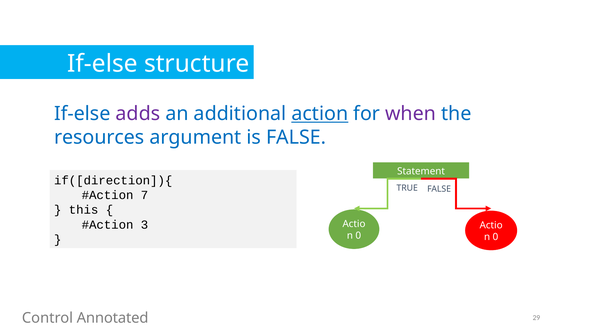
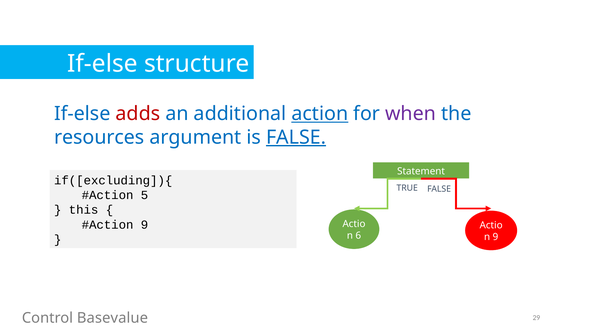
adds colour: purple -> red (138, 114)
FALSE underline: none -> present (296, 137)
if([direction]){: if([direction]){ -> if([excluding]){ (113, 180)
7: 7 -> 5 (145, 195)
3: 3 -> 9 (145, 225)
0: 0 -> 6 (358, 236)
0: 0 -> 9 (495, 237)
Annotated: Annotated -> Basevalue (112, 318)
